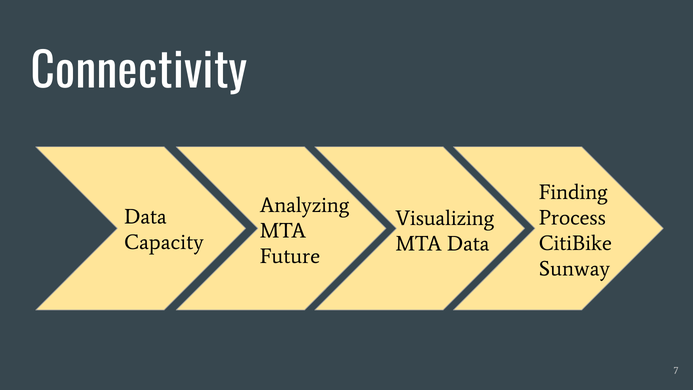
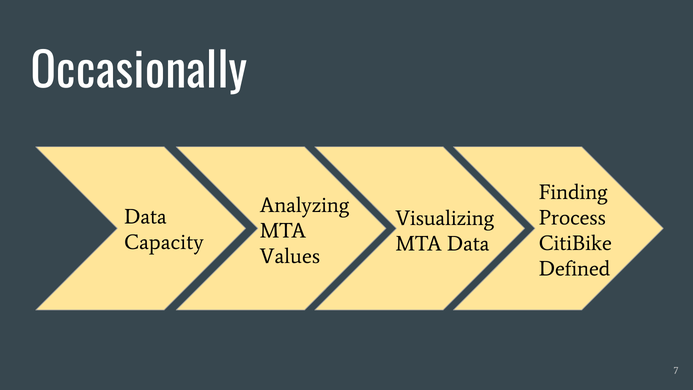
Connectivity: Connectivity -> Occasionally (139, 72)
Future: Future -> Values (290, 256)
Sunway: Sunway -> Defined (575, 269)
